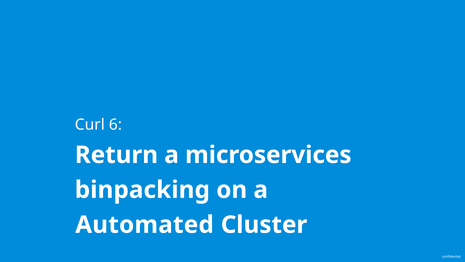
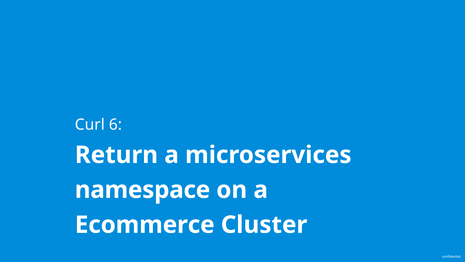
binpacking: binpacking -> namespace (143, 190)
Automated: Automated -> Ecommerce (145, 224)
